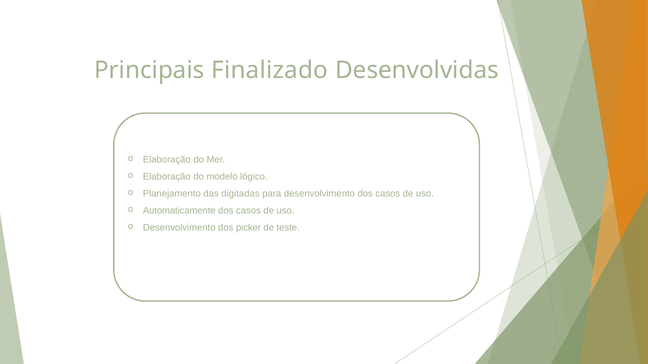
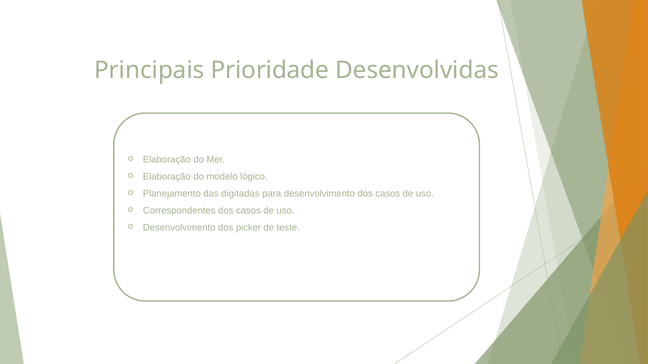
Finalizado: Finalizado -> Prioridade (270, 70)
Automaticamente: Automaticamente -> Correspondentes (179, 211)
